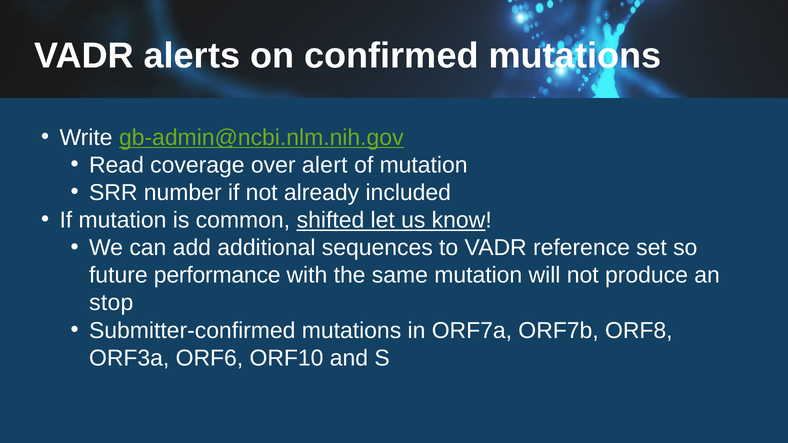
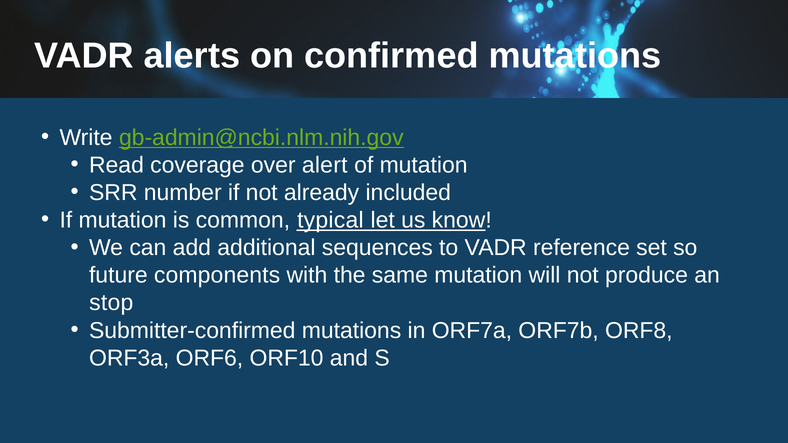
shifted: shifted -> typical (330, 220)
performance: performance -> components (217, 275)
